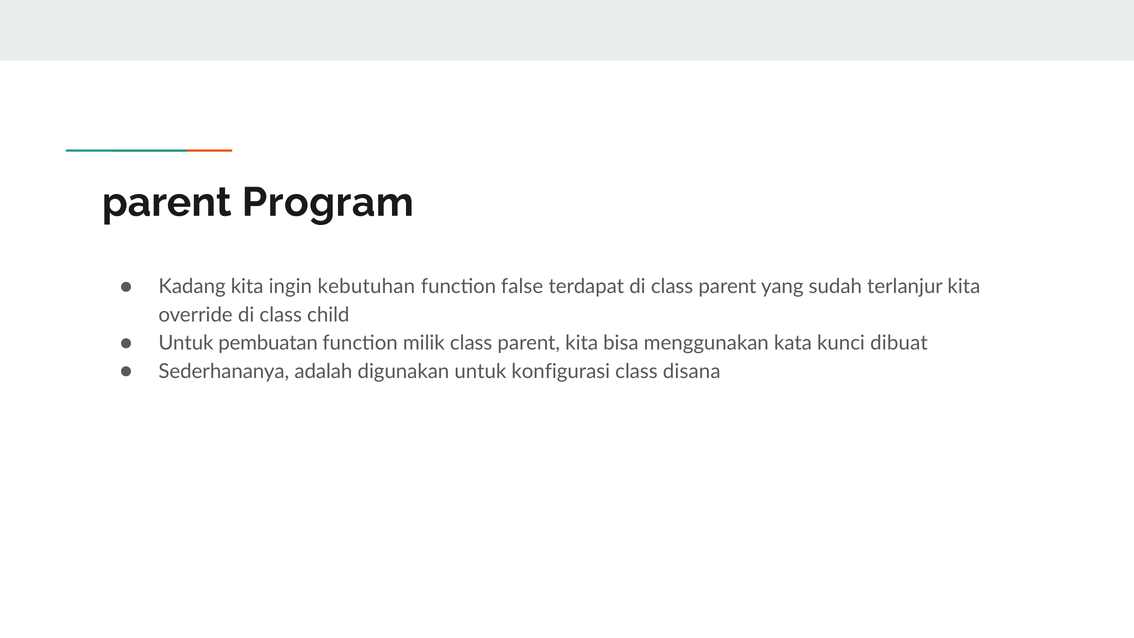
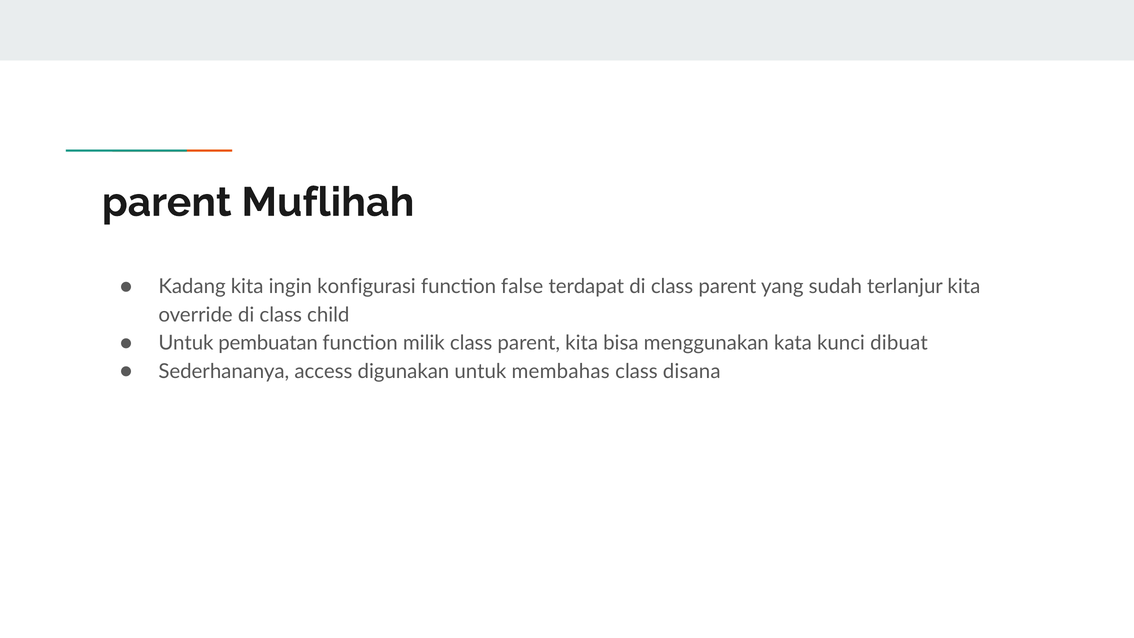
Program: Program -> Muflihah (328, 202)
kebutuhan: kebutuhan -> konfigurasi (367, 287)
adalah: adalah -> access (323, 371)
konfigurasi: konfigurasi -> membahas (561, 371)
